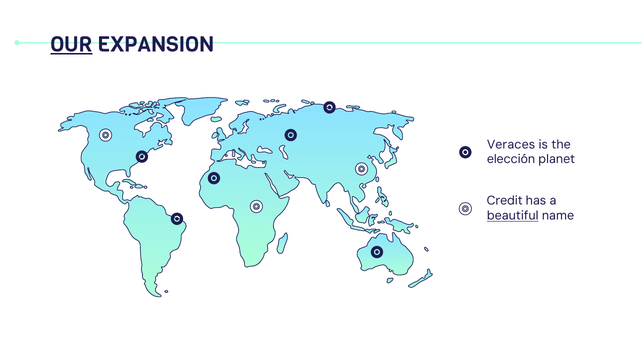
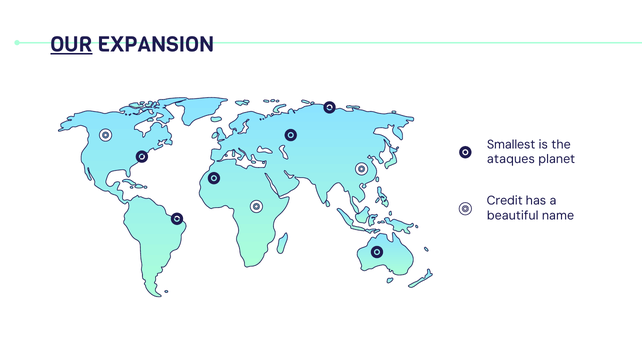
Veraces: Veraces -> Smallest (511, 144)
elección: elección -> ataques (511, 159)
beautiful underline: present -> none (513, 216)
